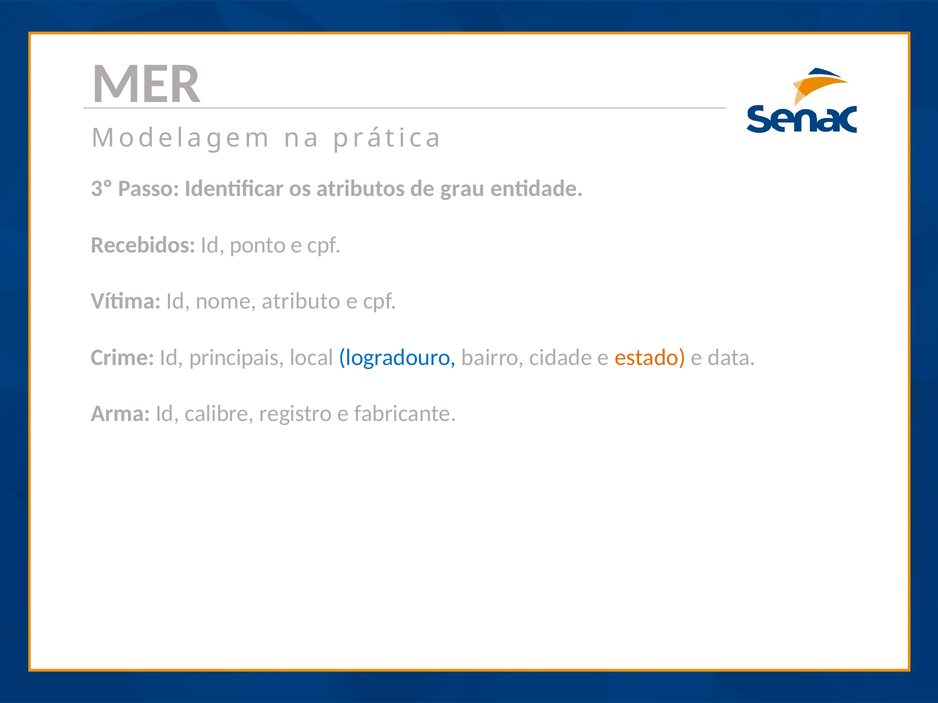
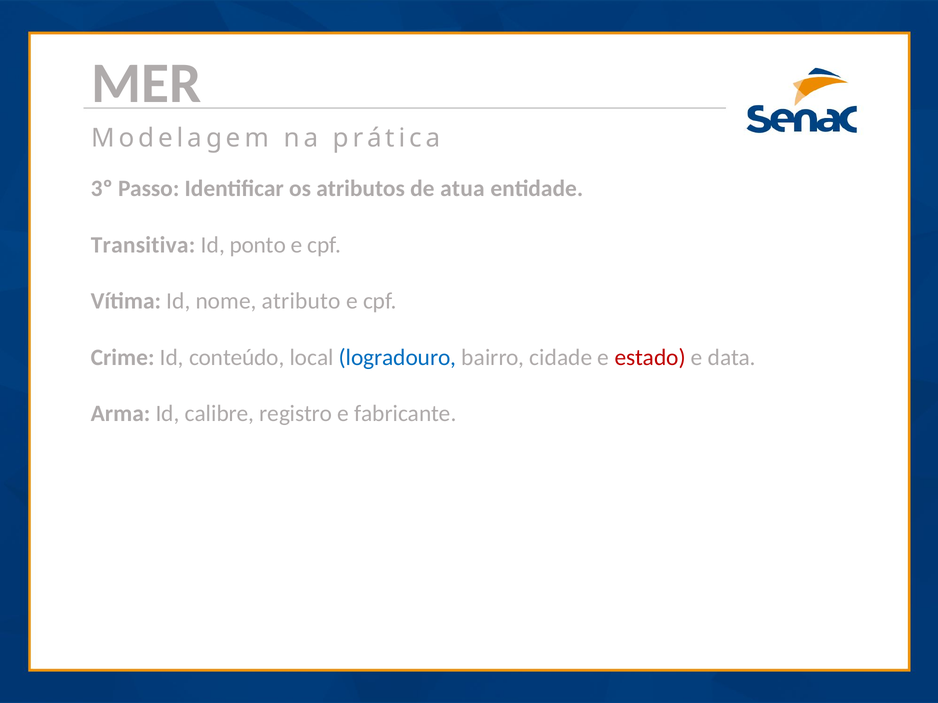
grau: grau -> atua (462, 189)
Recebidos: Recebidos -> Transitiva (143, 245)
principais: principais -> conteúdo (237, 358)
estado colour: orange -> red (650, 358)
